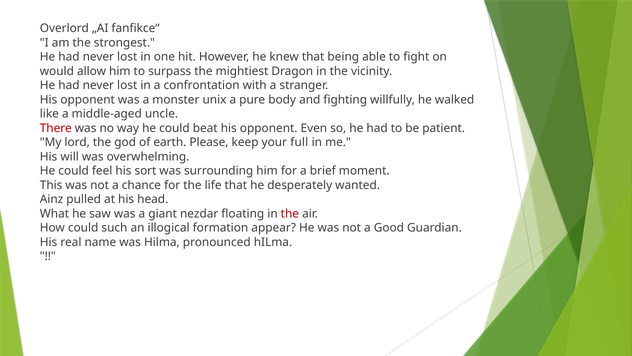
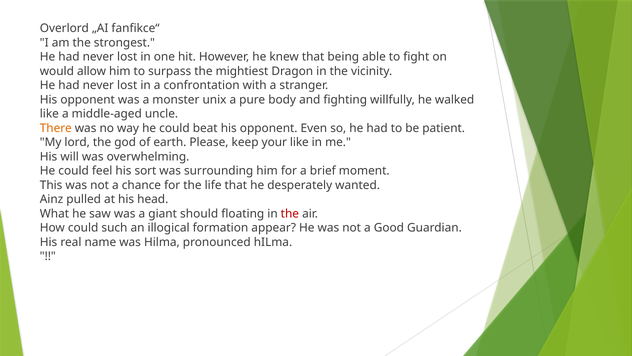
There colour: red -> orange (56, 128)
your full: full -> like (299, 142)
nezdar: nezdar -> should (199, 213)
